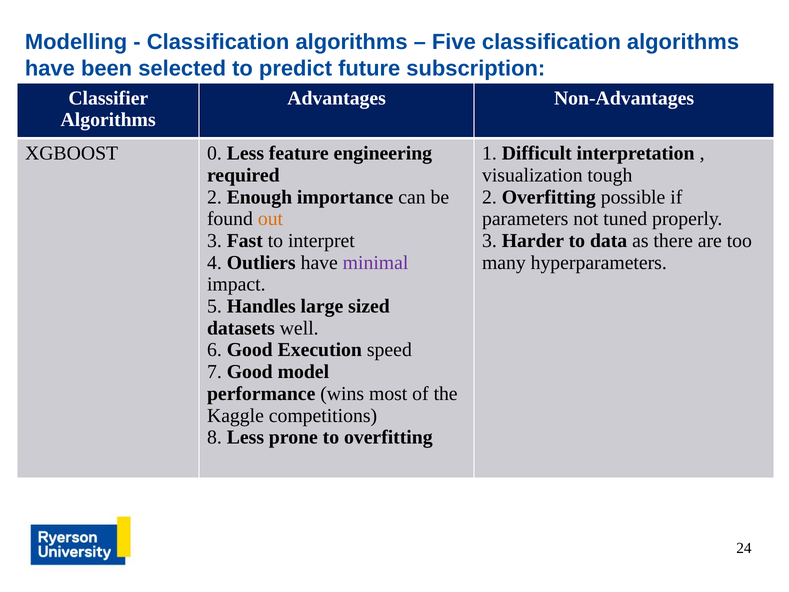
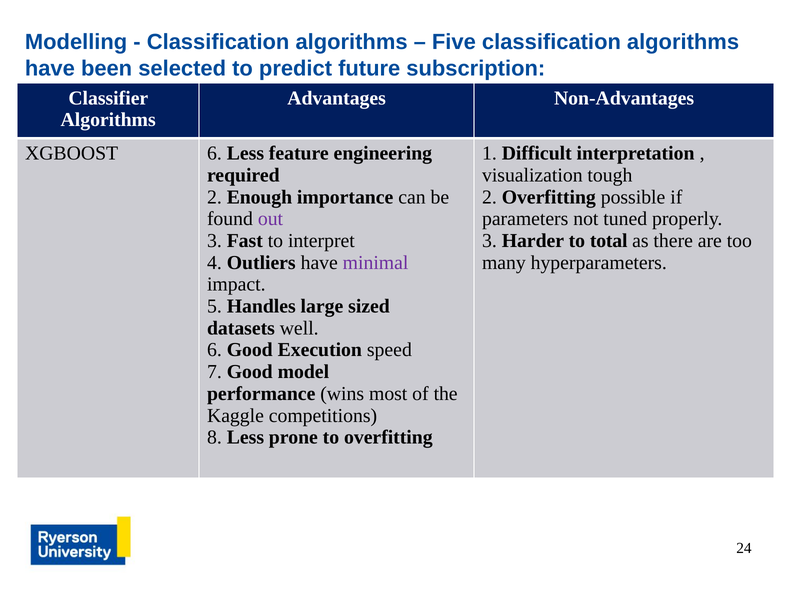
XGBOOST 0: 0 -> 6 (214, 153)
out colour: orange -> purple (270, 219)
data: data -> total (609, 241)
